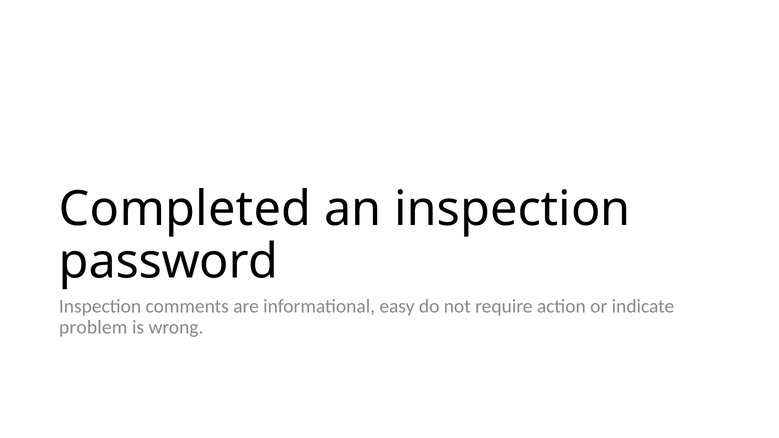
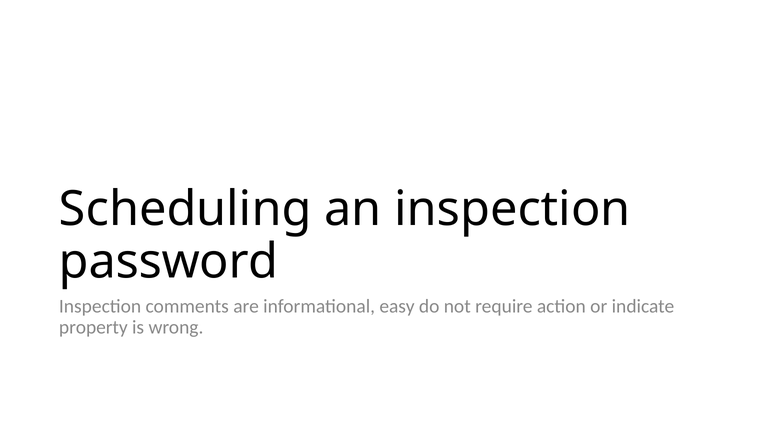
Completed: Completed -> Scheduling (185, 209)
problem: problem -> property (93, 328)
